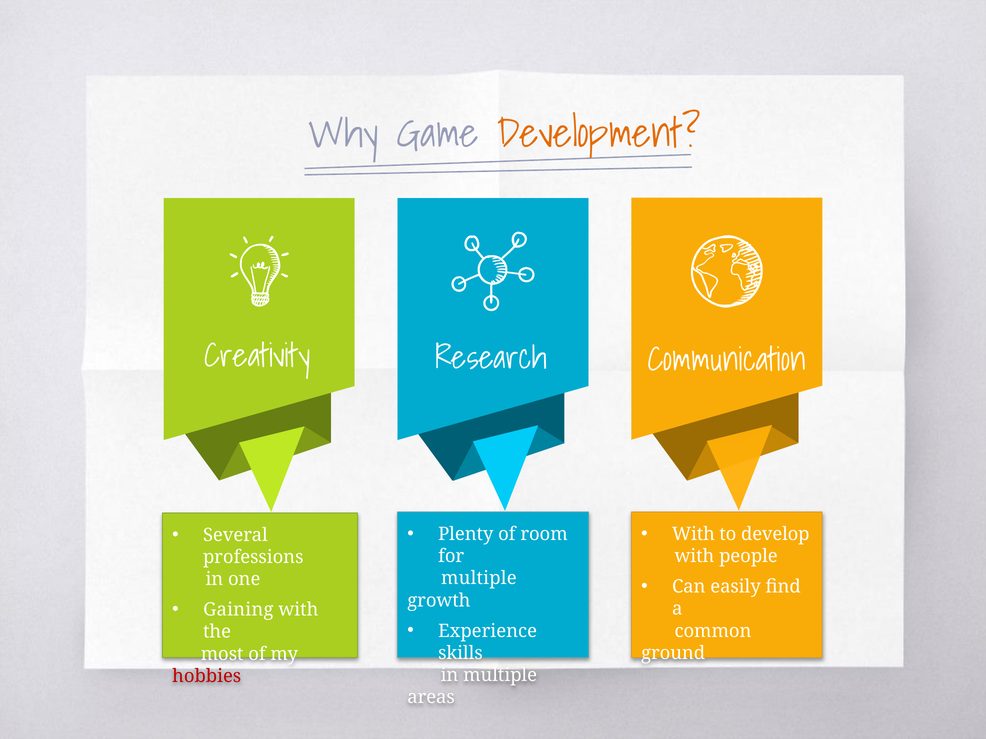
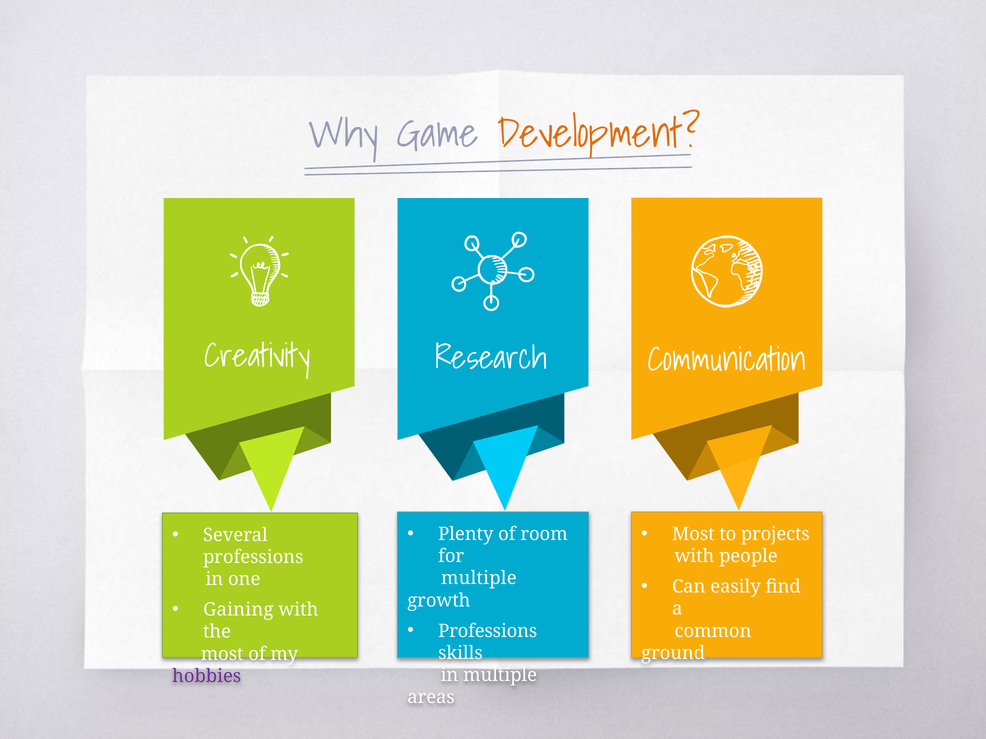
With: With -> Most (693, 534)
develop: develop -> projects (775, 534)
Experience: Experience -> Professions (488, 631)
hobbies colour: red -> purple (207, 677)
